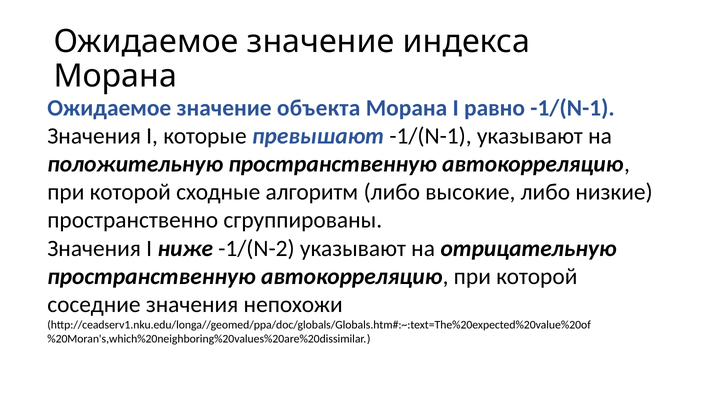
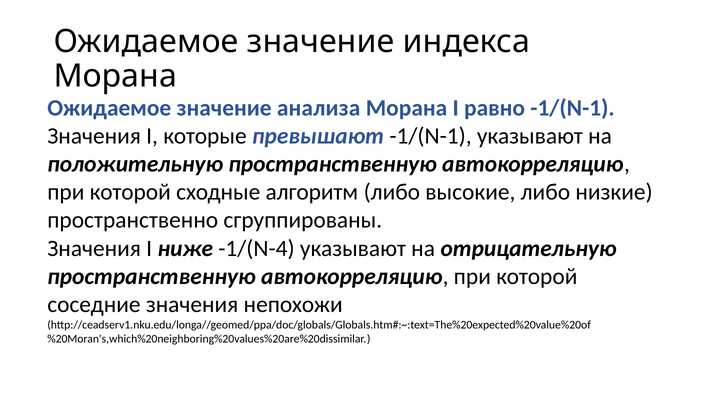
объекта: объекта -> анализа (319, 108)
-1/(N-2: -1/(N-2 -> -1/(N-4 (256, 248)
